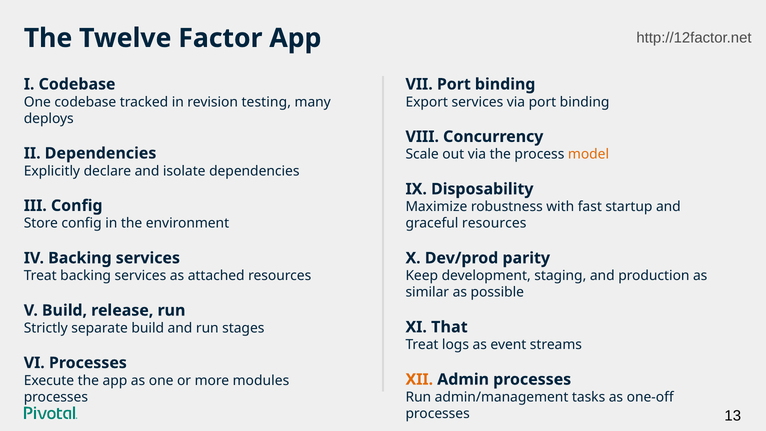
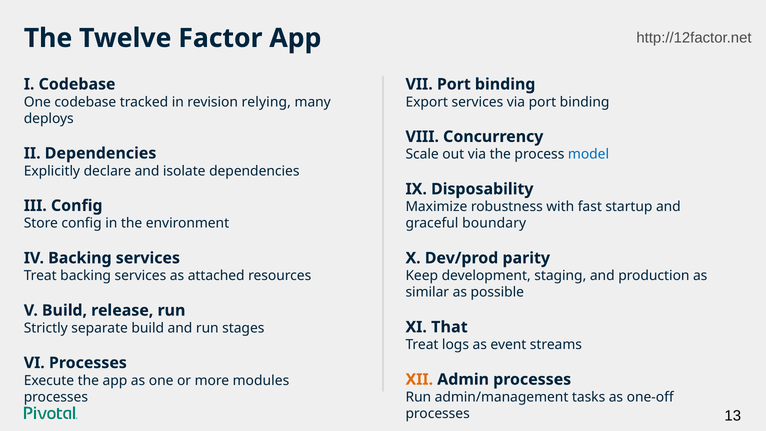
testing: testing -> relying (266, 102)
model colour: orange -> blue (589, 154)
graceful resources: resources -> boundary (494, 223)
